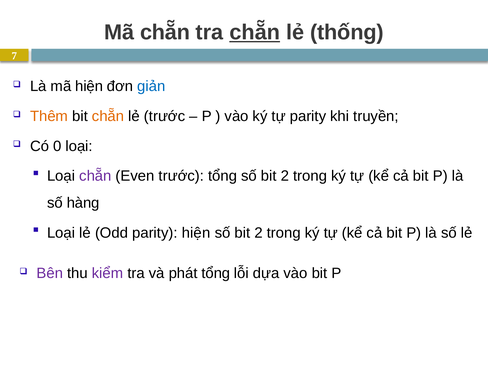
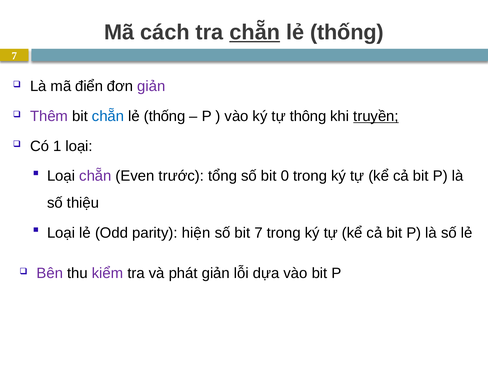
Mã chẵn: chẵn -> cách (165, 32)
mã hiện: hiện -> điển (89, 86)
giản colour: blue -> purple (151, 86)
Thêm colour: orange -> purple (49, 116)
chẵn colour: orange -> blue (108, 116)
trước: trước -> thống (165, 116)
tự parity: parity -> thông (308, 116)
truyền underline: none -> present (376, 116)
0: 0 -> 1 (57, 146)
tổng số bit 2: 2 -> 0 (285, 176)
hàng: hàng -> thiệu (83, 203)
2: 2 -> 7 (259, 233)
phát tổng: tổng -> giản (216, 273)
